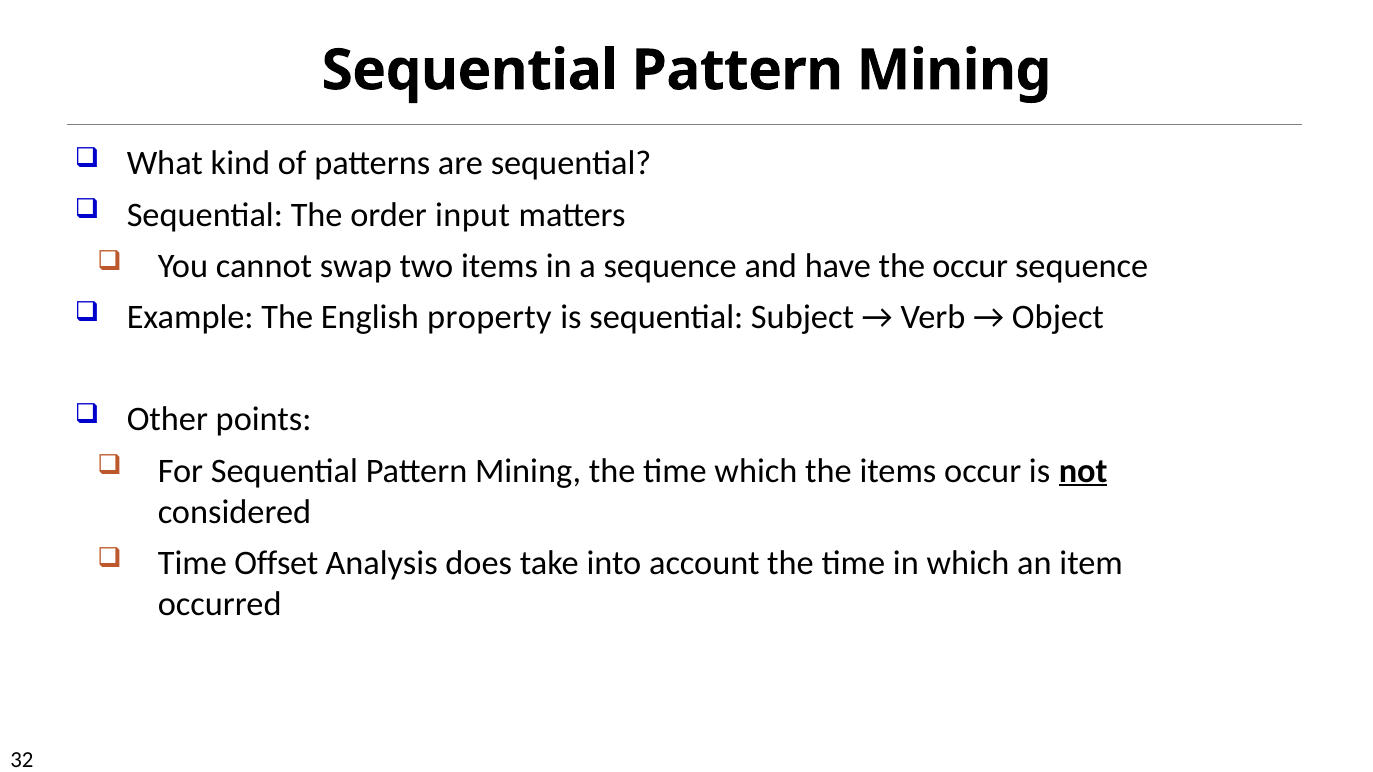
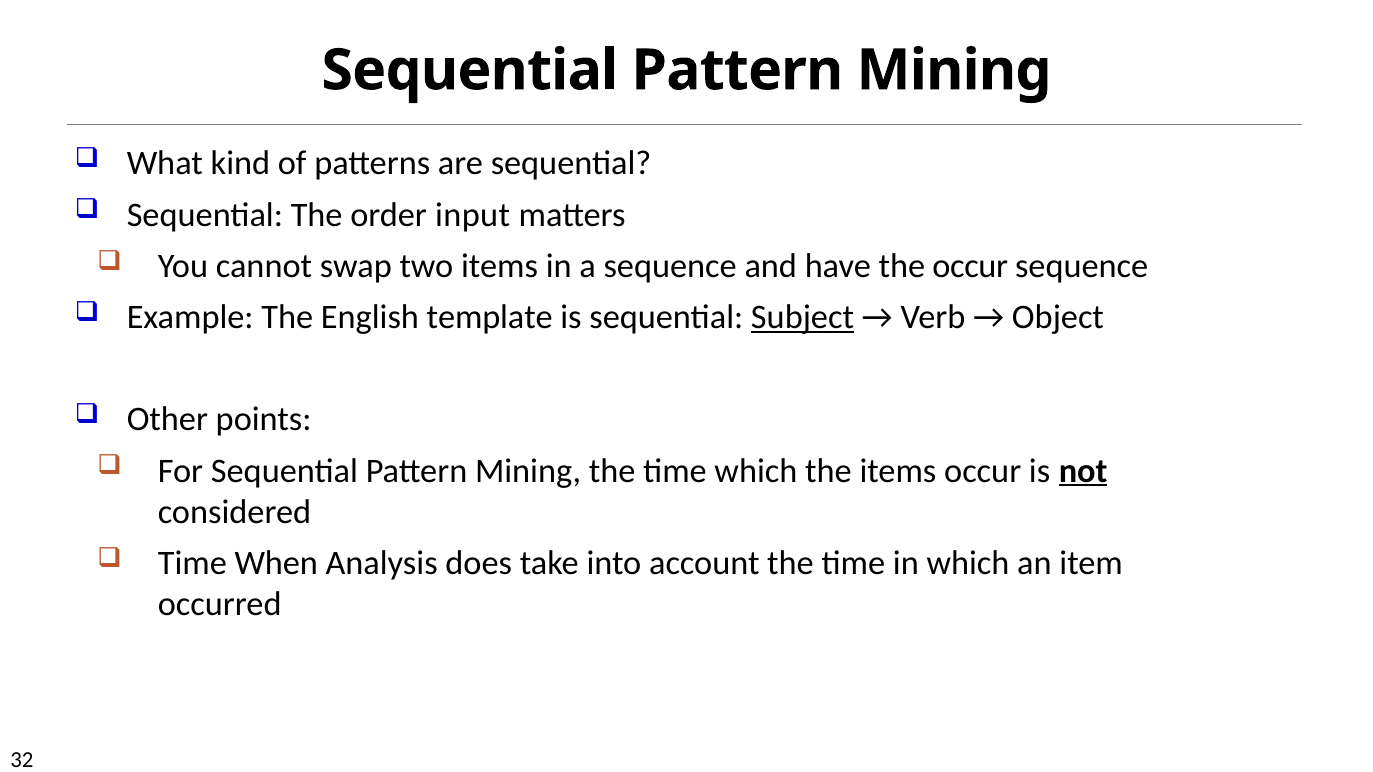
property: property -> template (490, 317)
Subject underline: none -> present (802, 317)
Offset: Offset -> When (276, 563)
